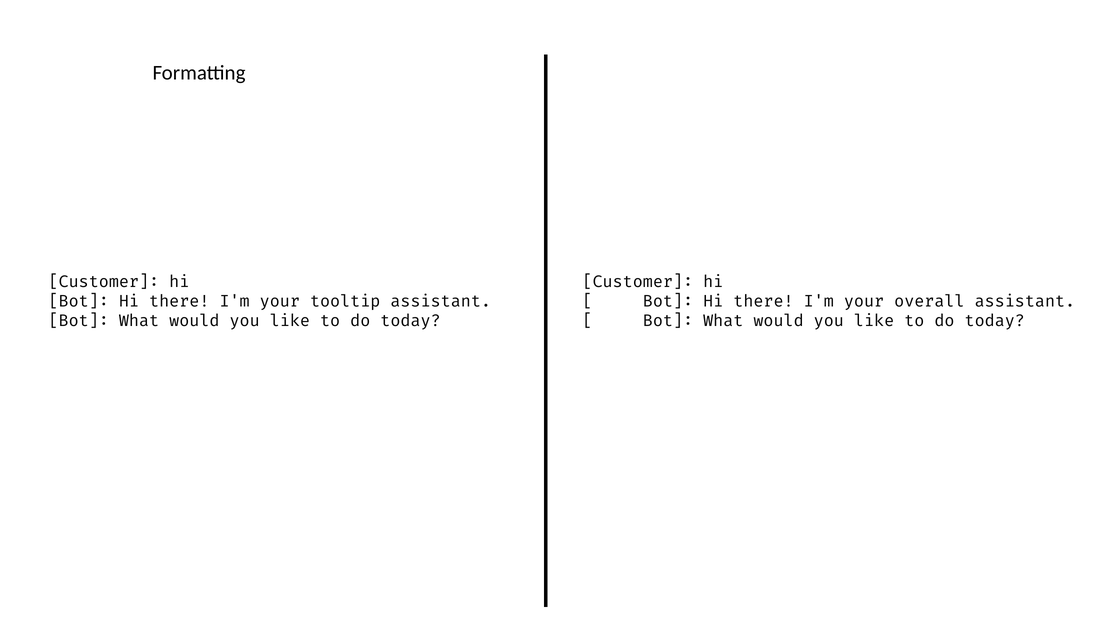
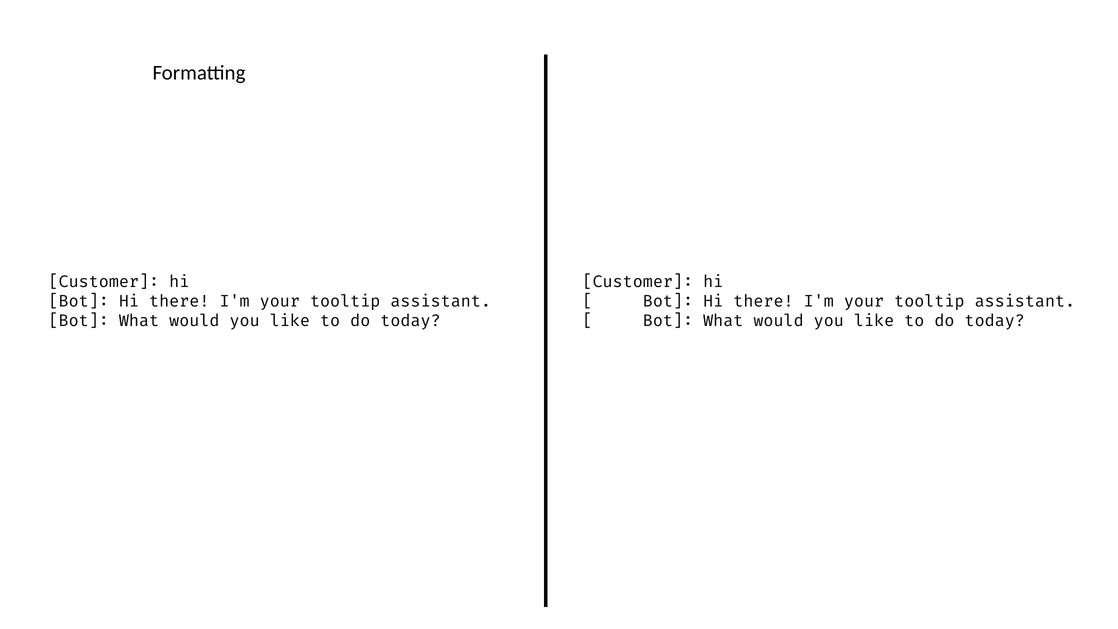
overall: overall -> tooltip (929, 301)
